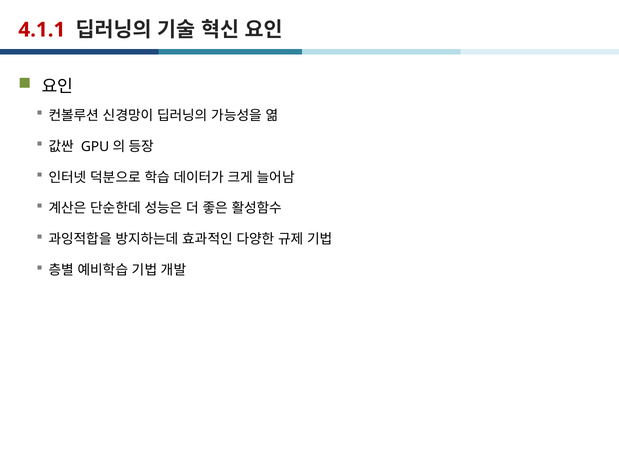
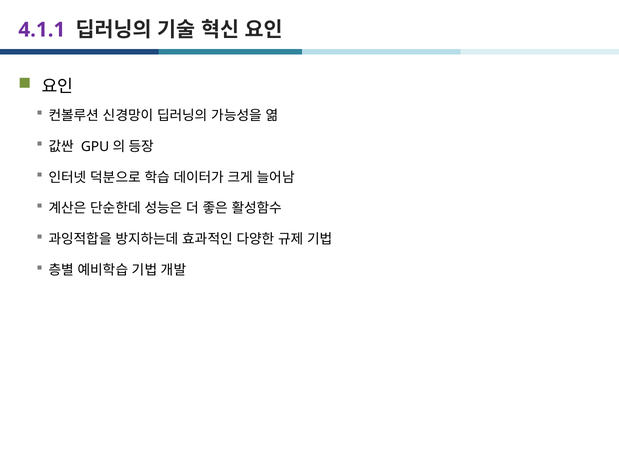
4.1.1 colour: red -> purple (42, 30)
